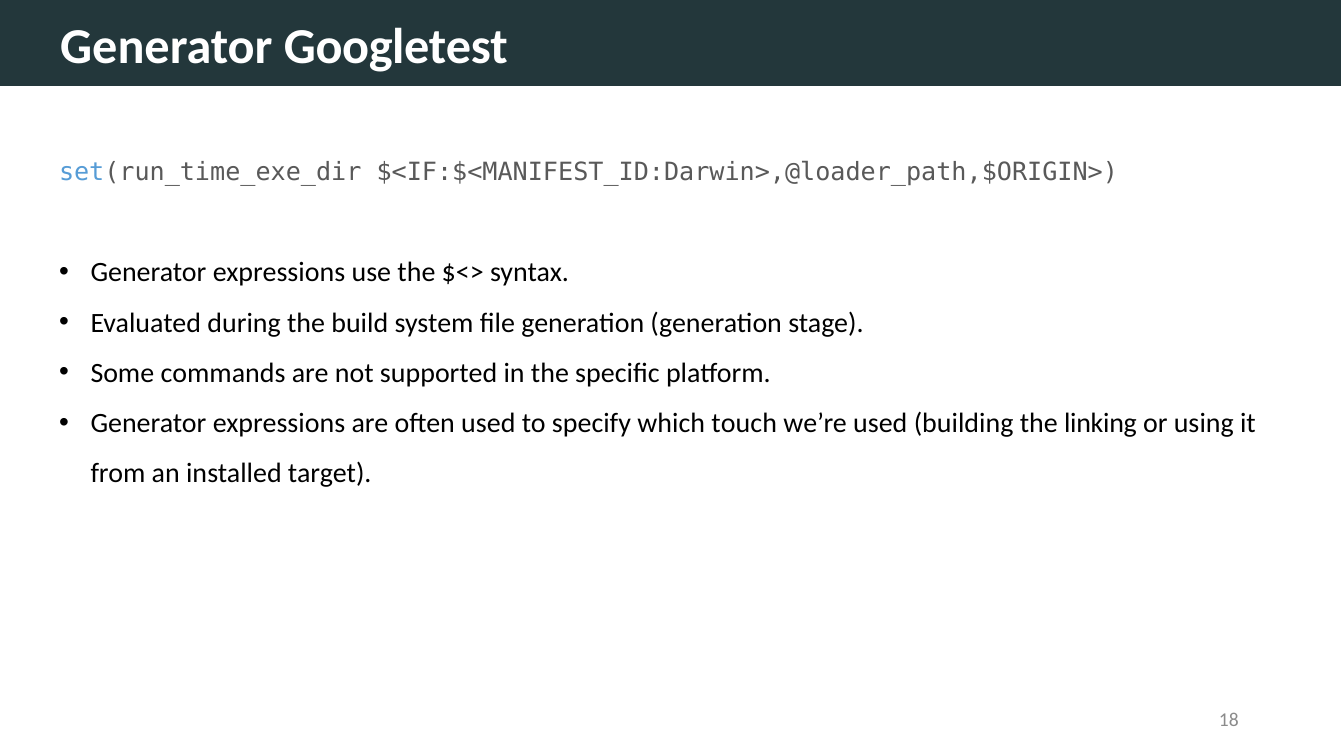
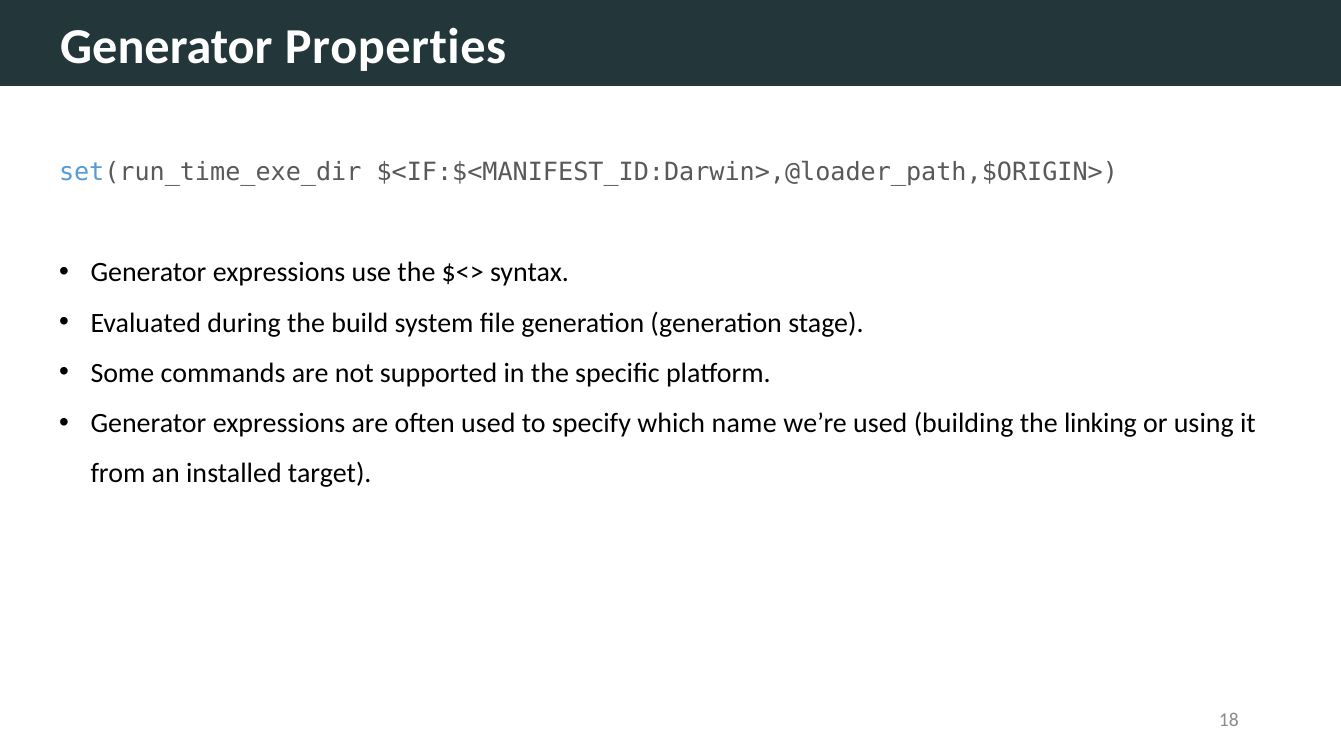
Googletest: Googletest -> Properties (395, 47)
touch: touch -> name (744, 424)
